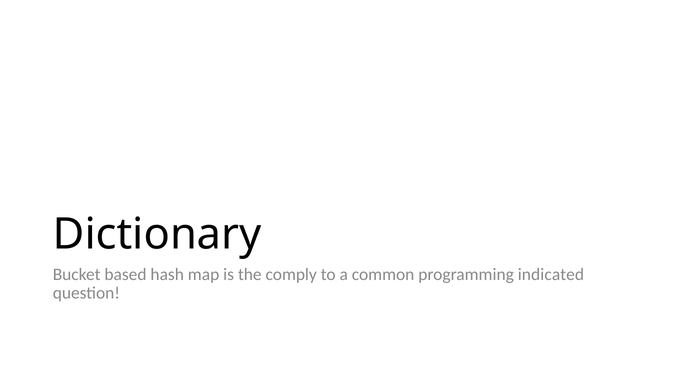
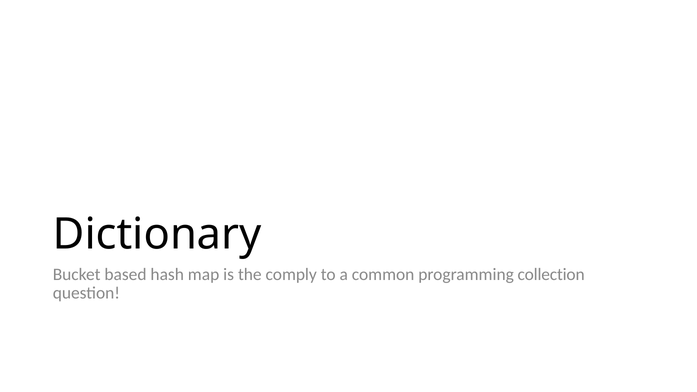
indicated: indicated -> collection (551, 274)
